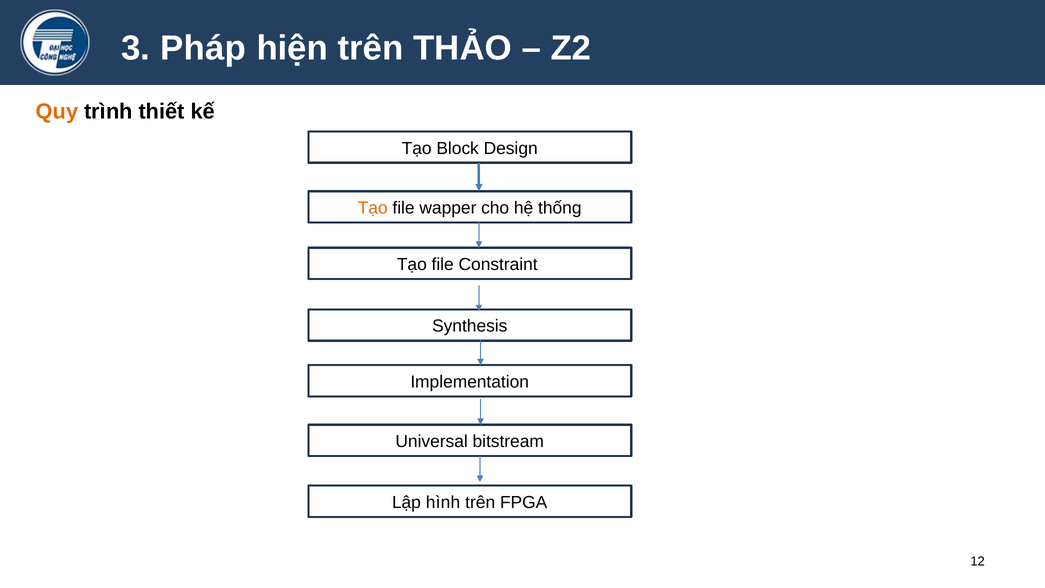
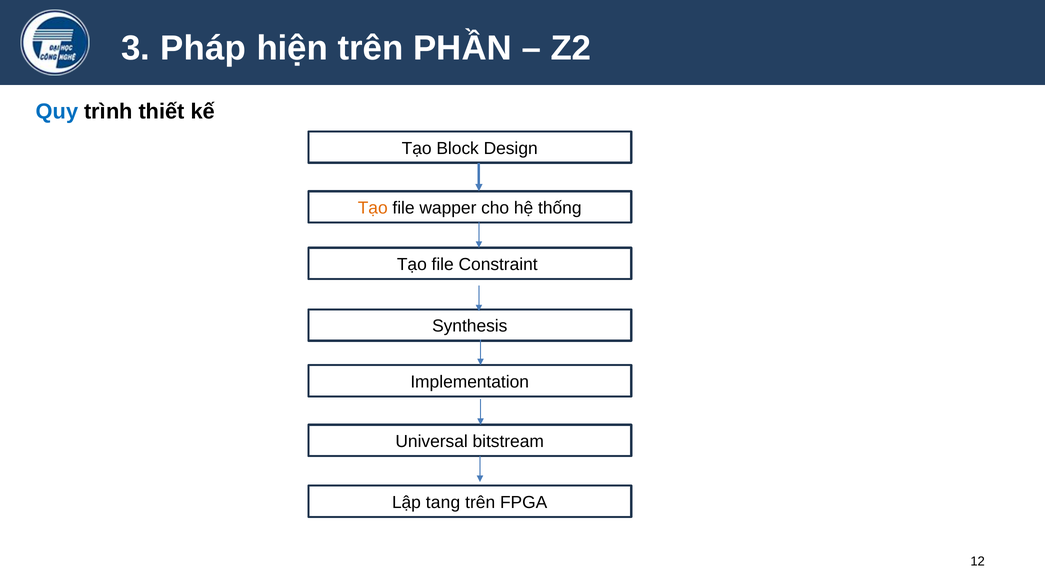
THẢO: THẢO -> PHẦN (463, 48)
Quy colour: orange -> blue (57, 111)
hình: hình -> tang (443, 502)
